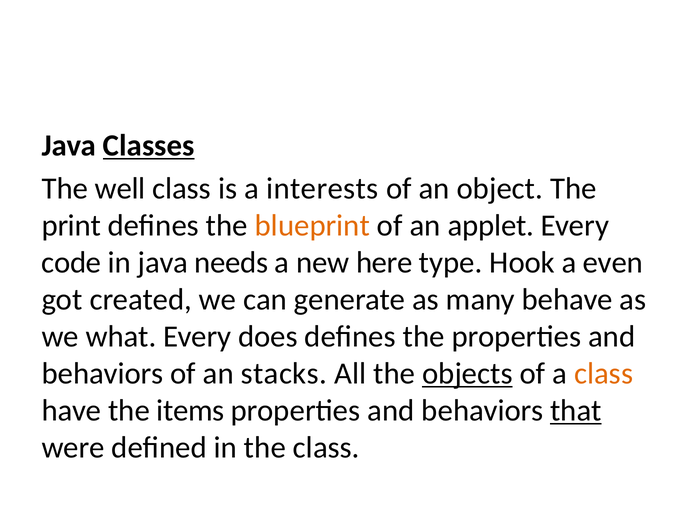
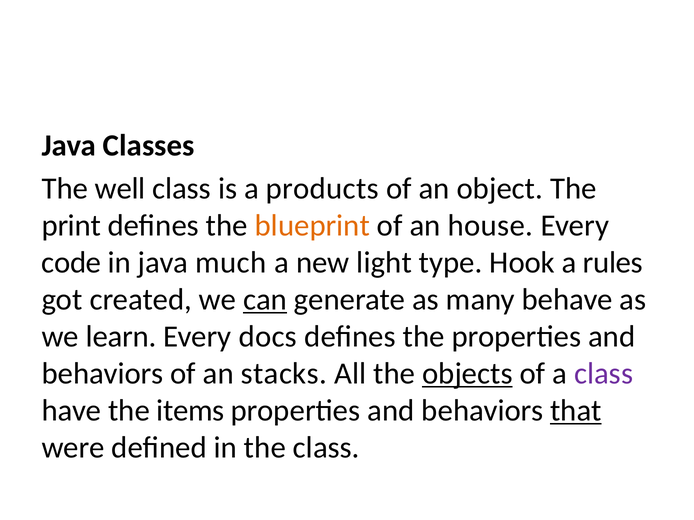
Classes underline: present -> none (149, 146)
interests: interests -> products (322, 189)
applet: applet -> house (491, 226)
needs: needs -> much (231, 263)
here: here -> light (384, 263)
even: even -> rules (613, 263)
can underline: none -> present (265, 300)
what: what -> learn (121, 337)
does: does -> docs (268, 337)
class colour: orange -> purple (604, 374)
